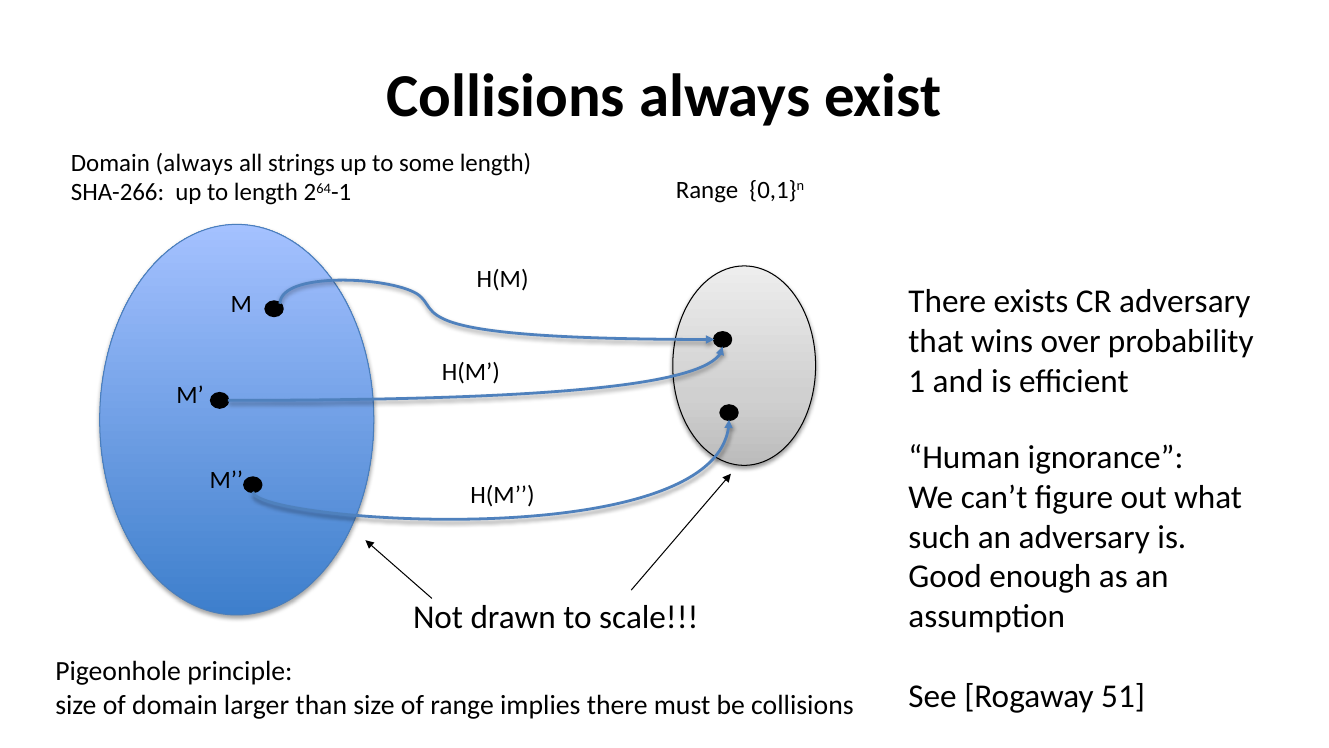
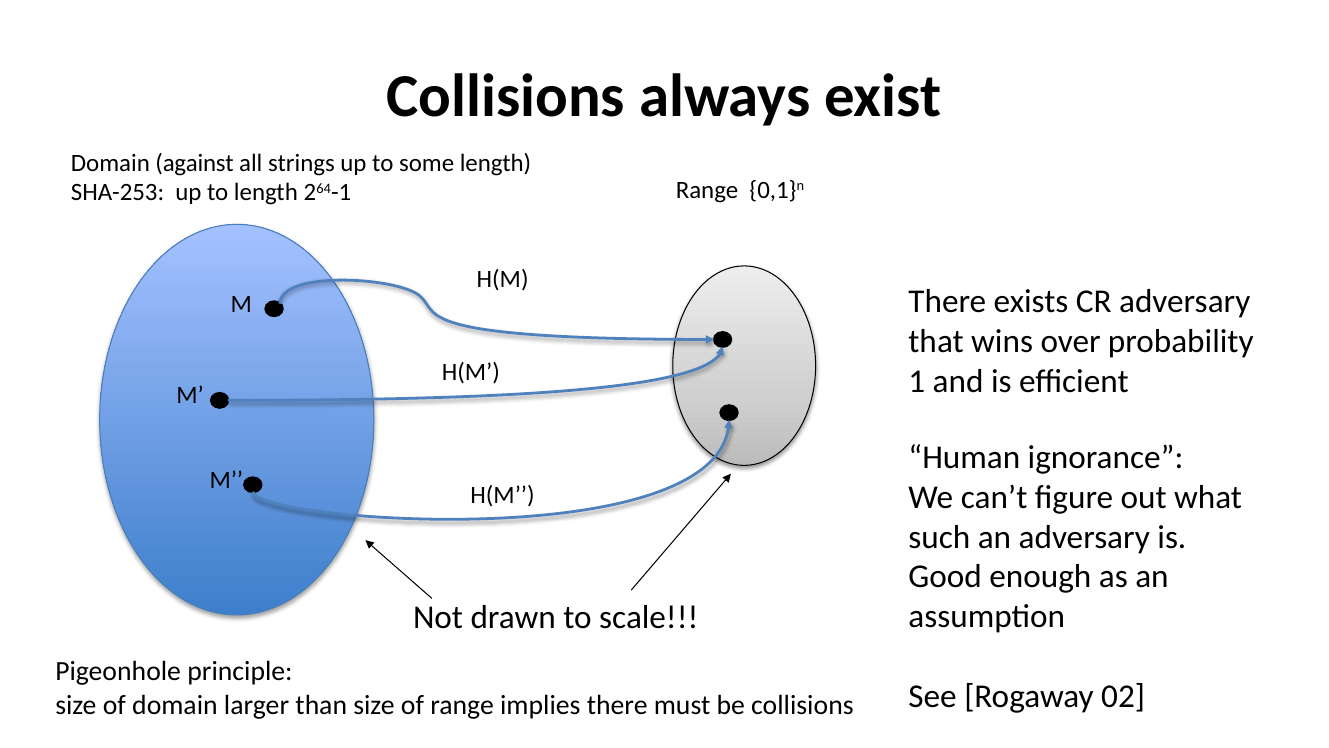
Domain always: always -> against (195, 163)
SHA-266: SHA-266 -> SHA-253 (118, 193)
51: 51 -> 02 (1123, 696)
